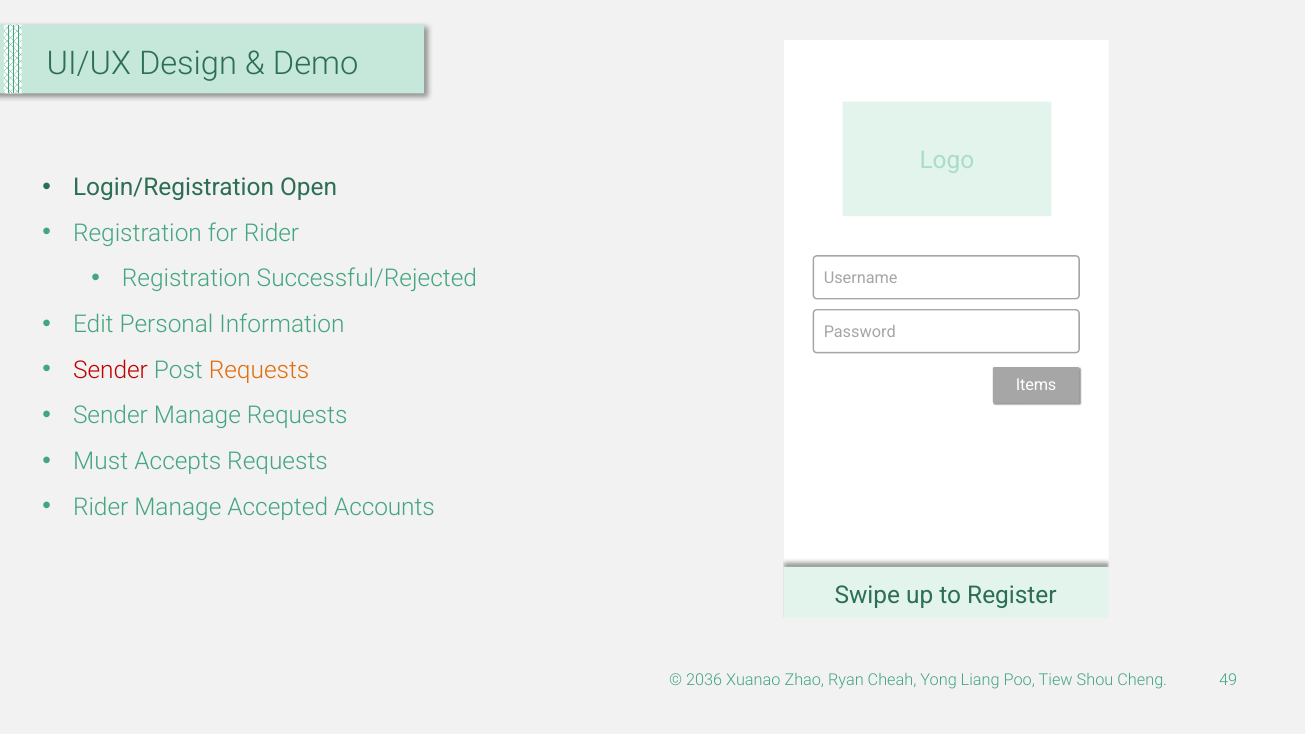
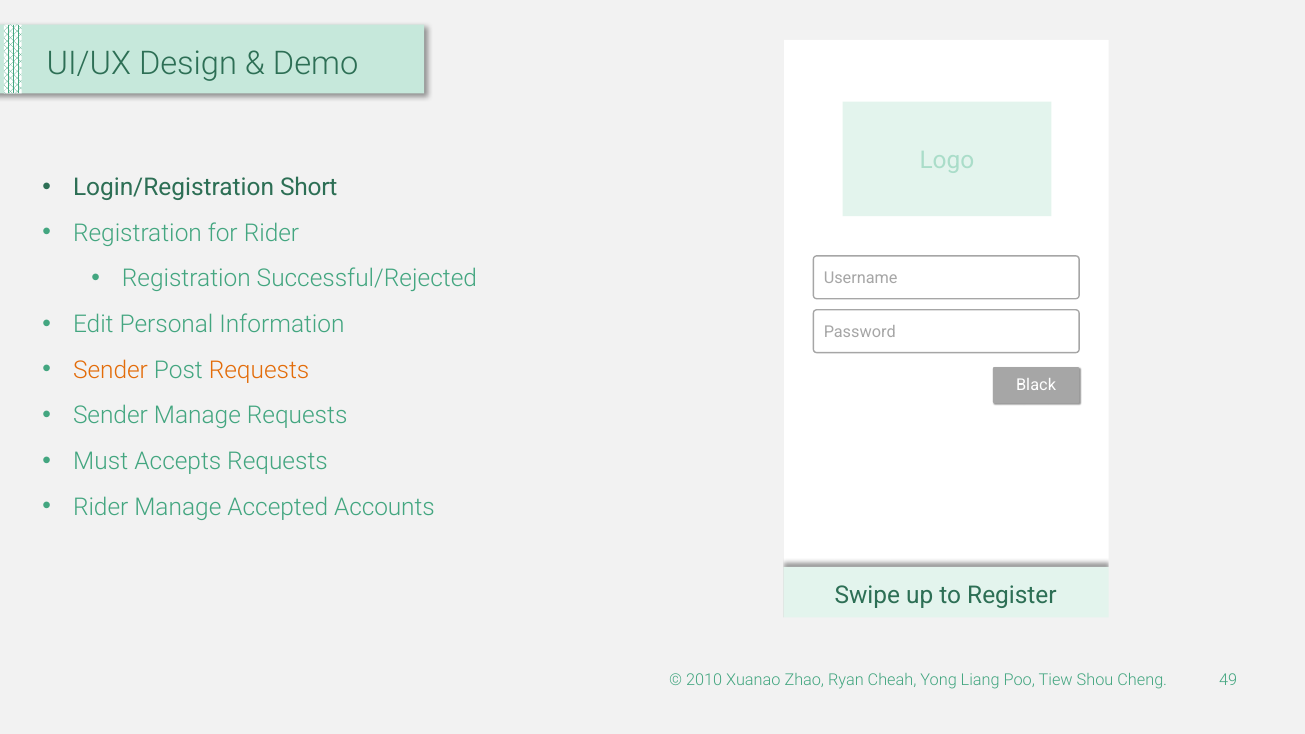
Open: Open -> Short (309, 187)
Sender colour: red -> orange (110, 370)
Items: Items -> Black (1036, 385)
2036: 2036 -> 2010 (704, 680)
